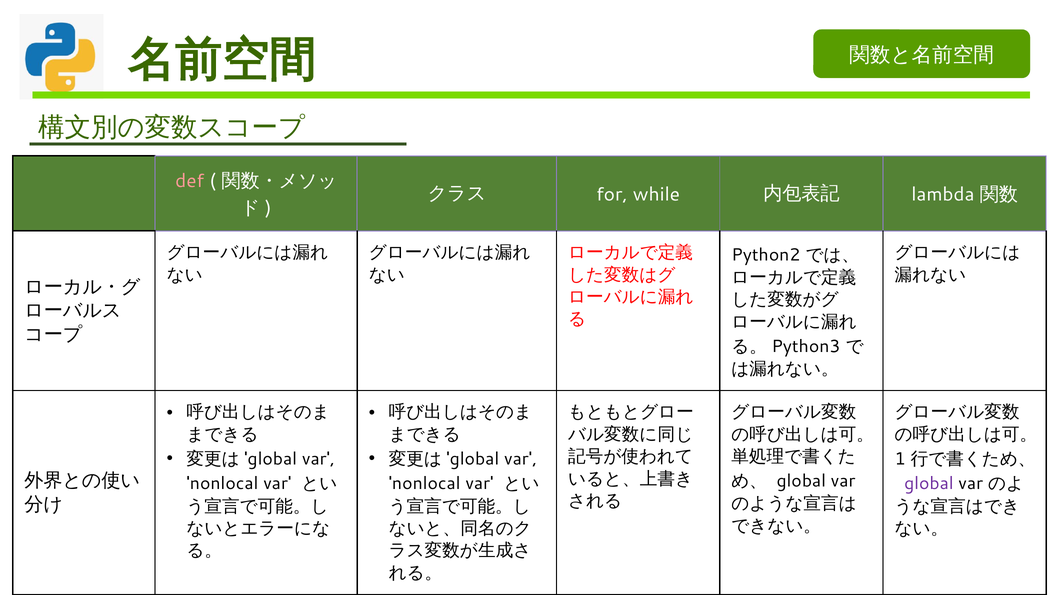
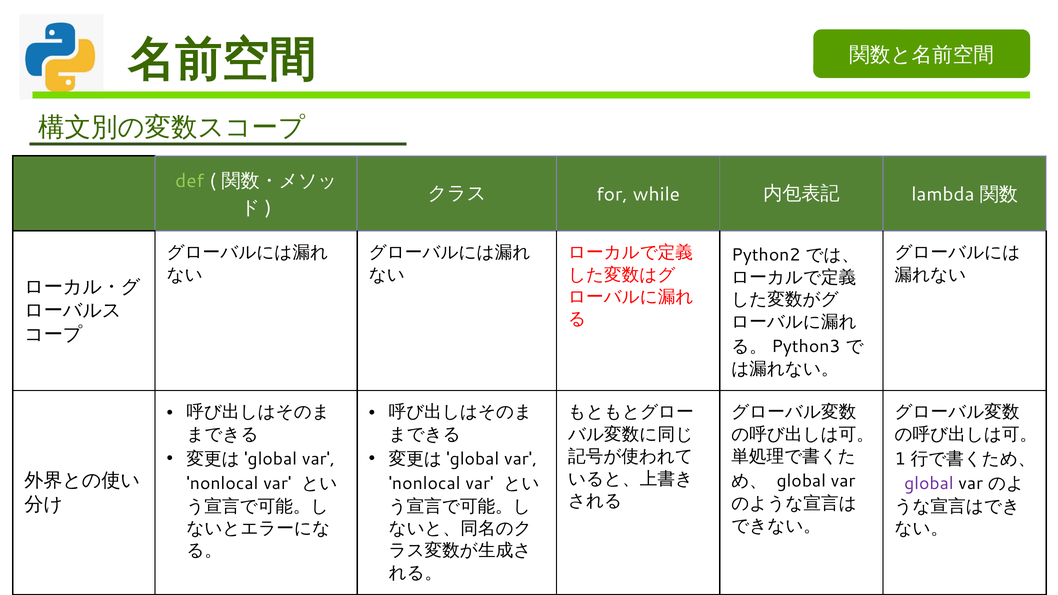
def colour: pink -> light green (190, 181)
